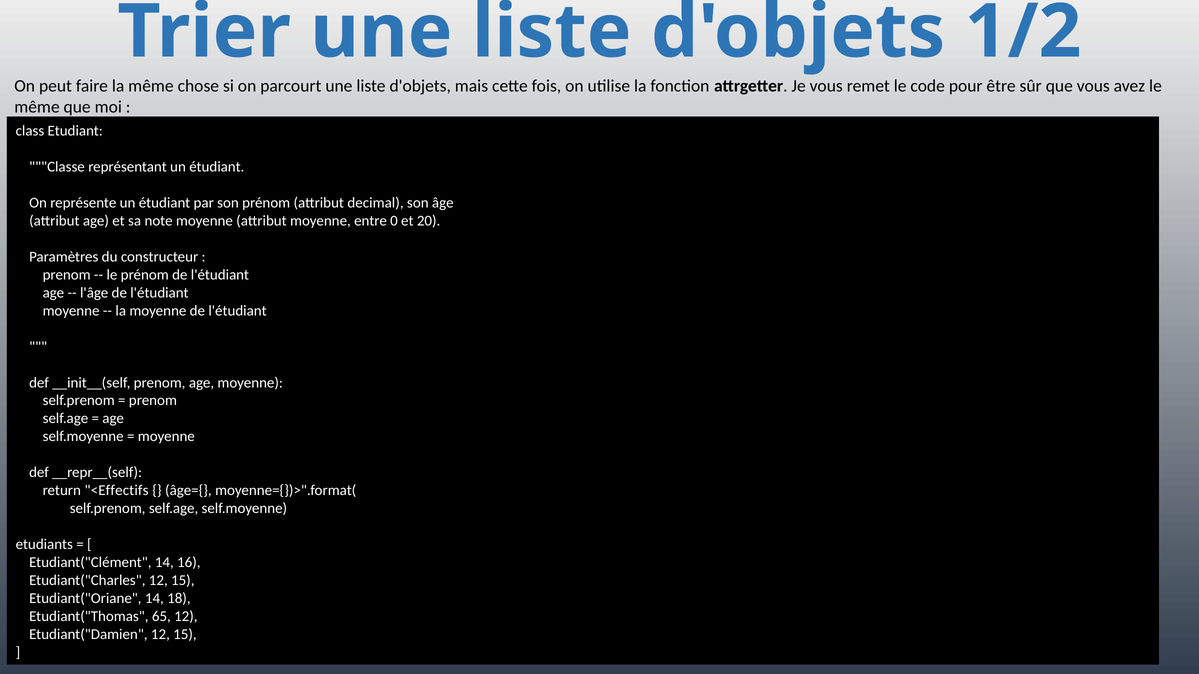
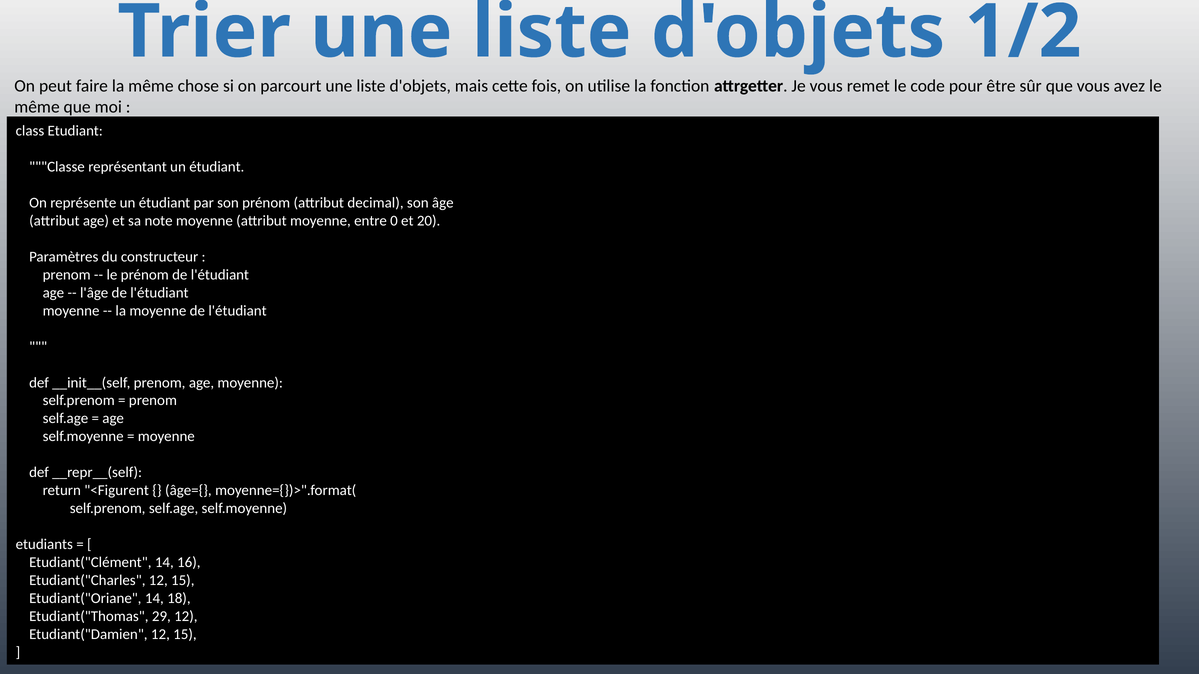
<Effectifs: <Effectifs -> <Figurent (117, 491)
65: 65 -> 29 (161, 617)
